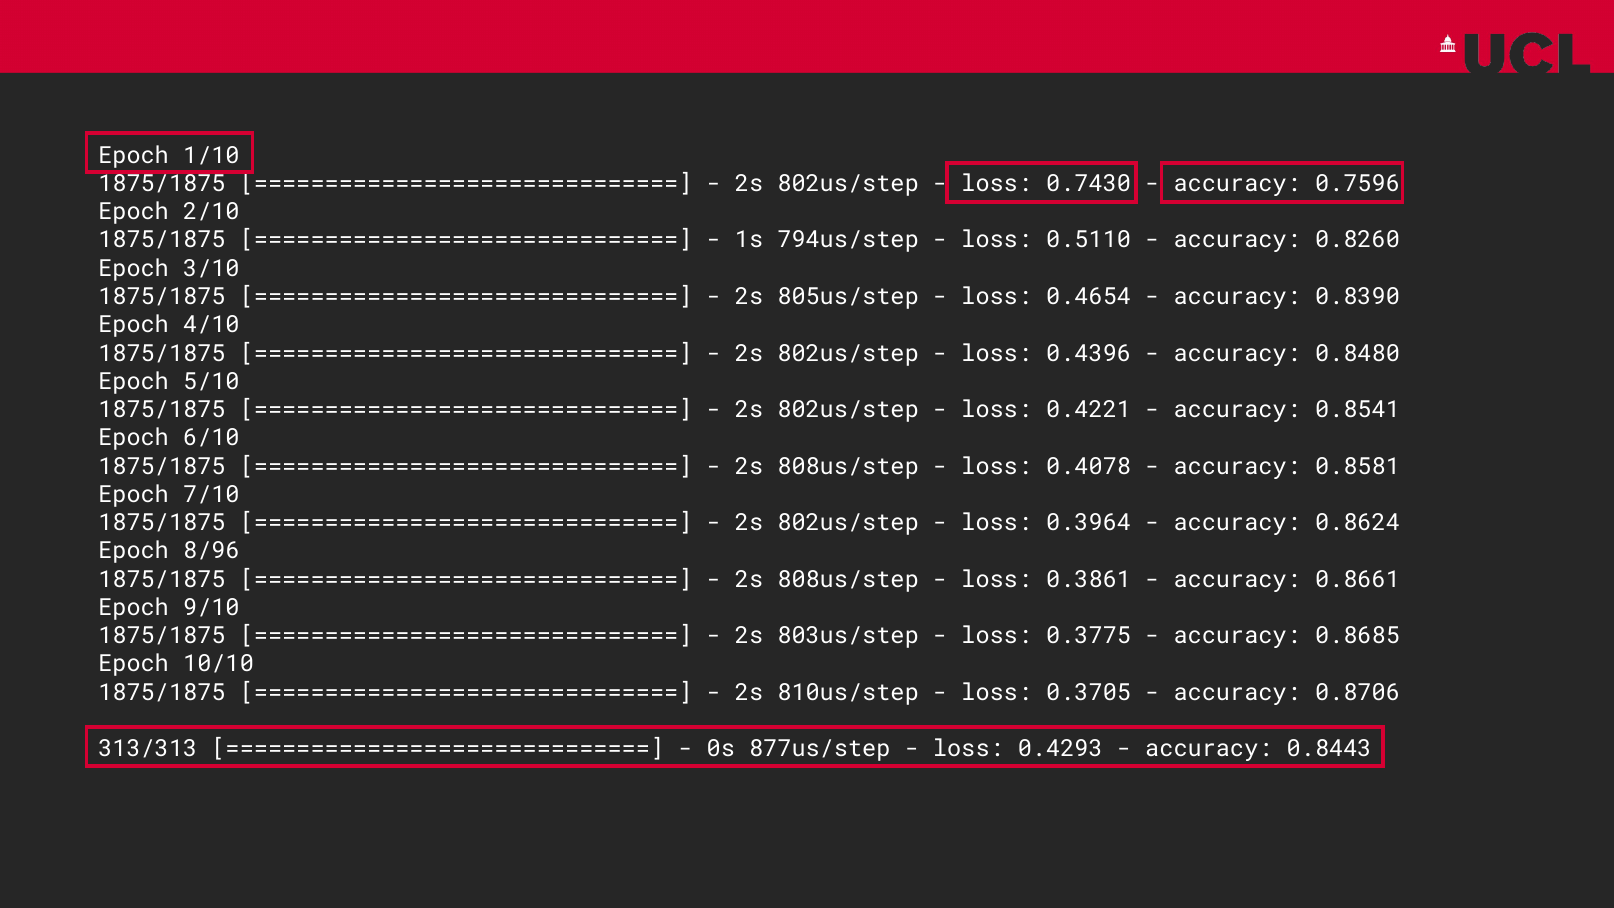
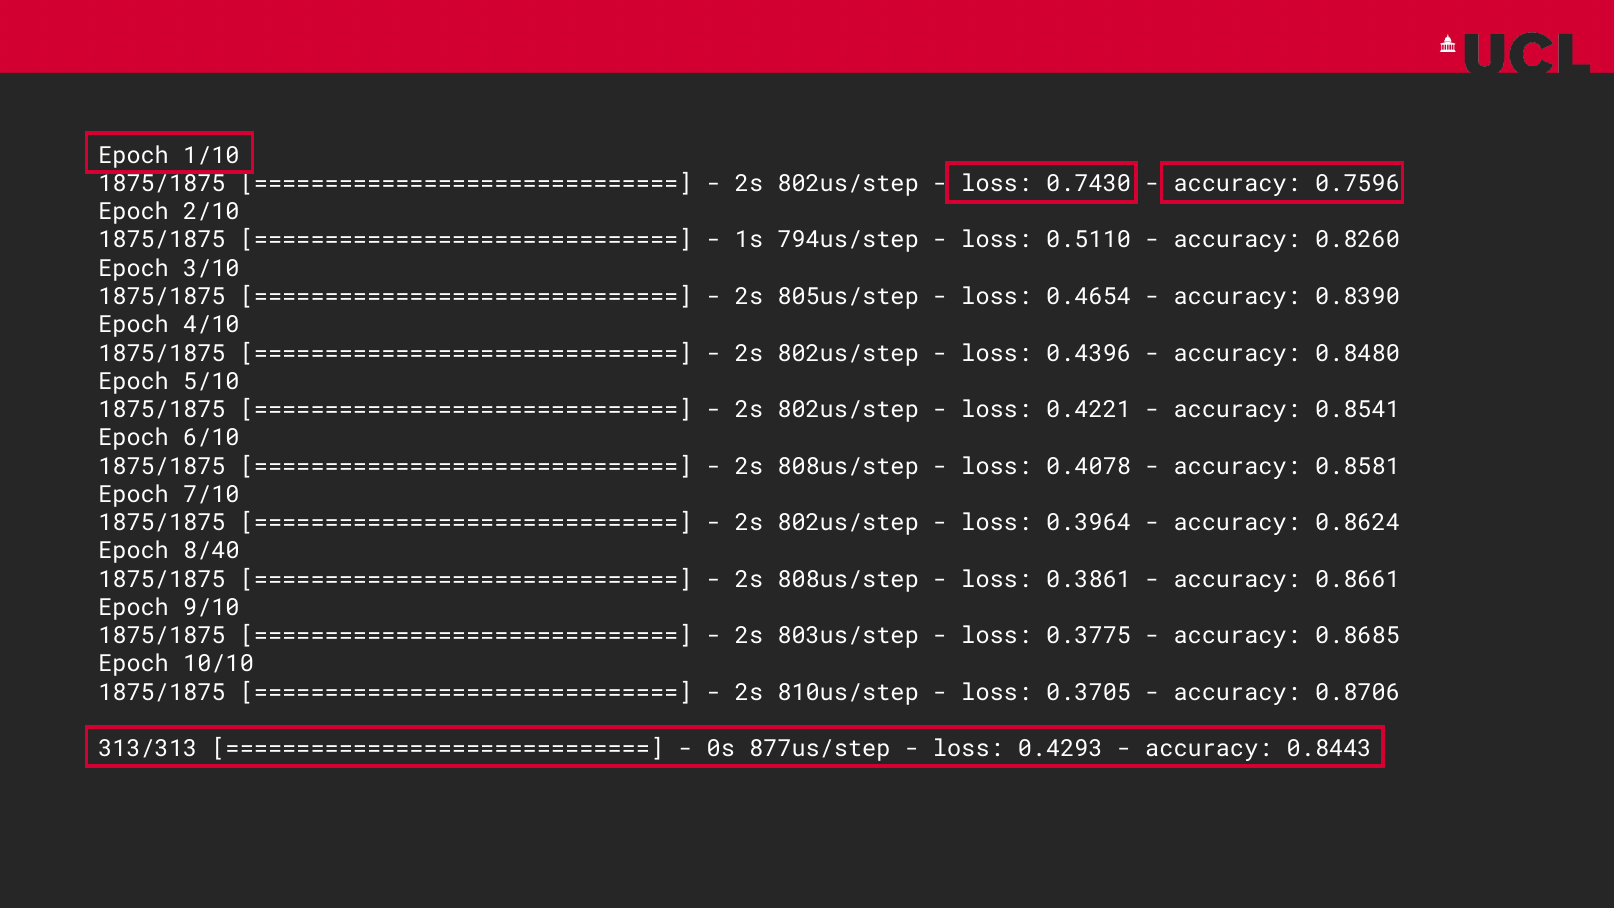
8/96: 8/96 -> 8/40 (211, 551)
